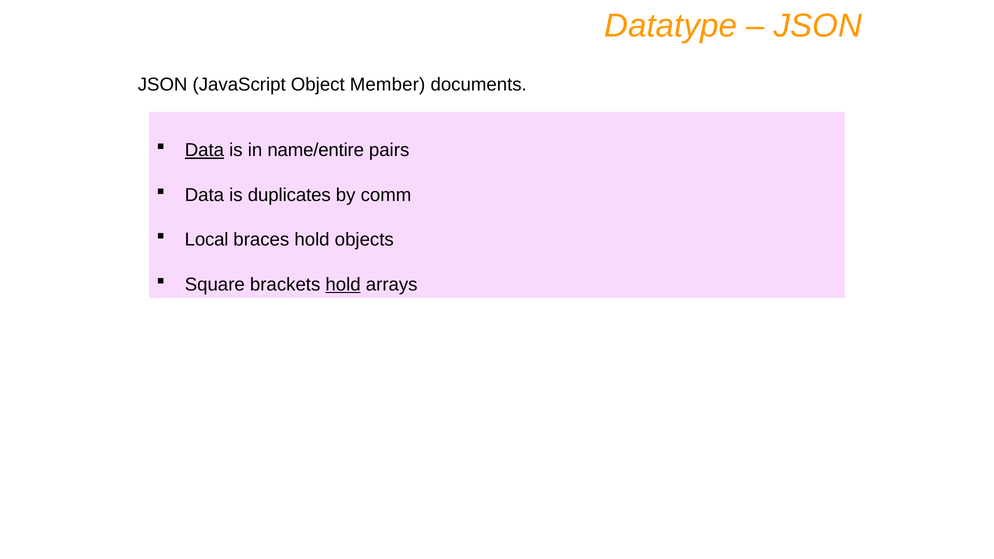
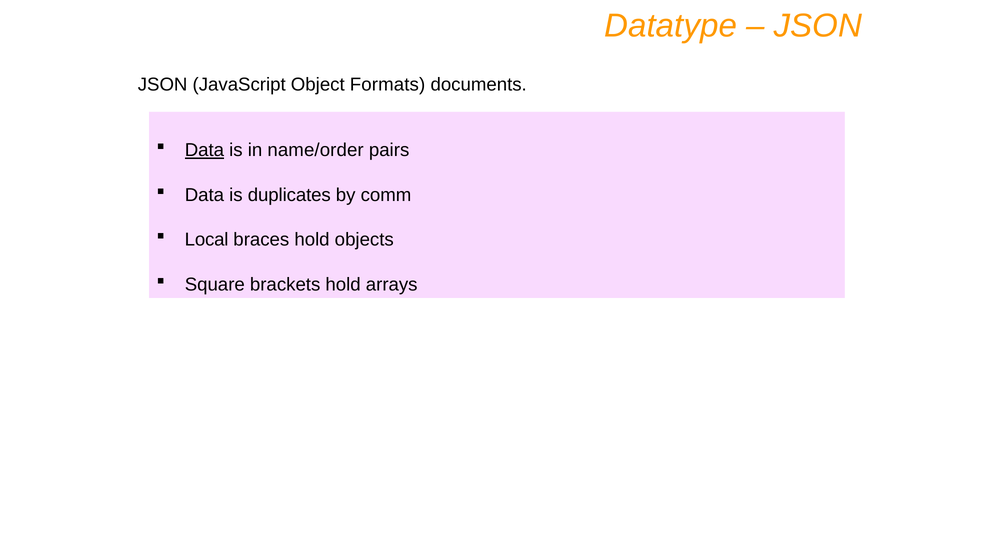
Member: Member -> Formats (388, 84)
name/entire: name/entire -> name/order (316, 150)
hold underline: present -> none (343, 285)
